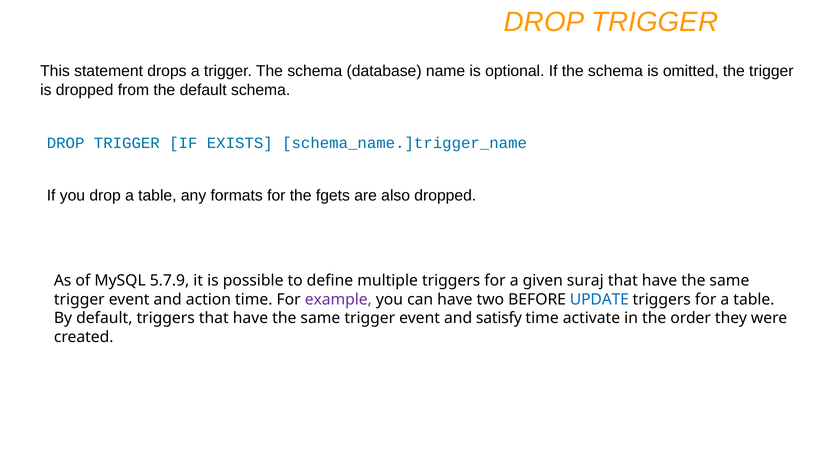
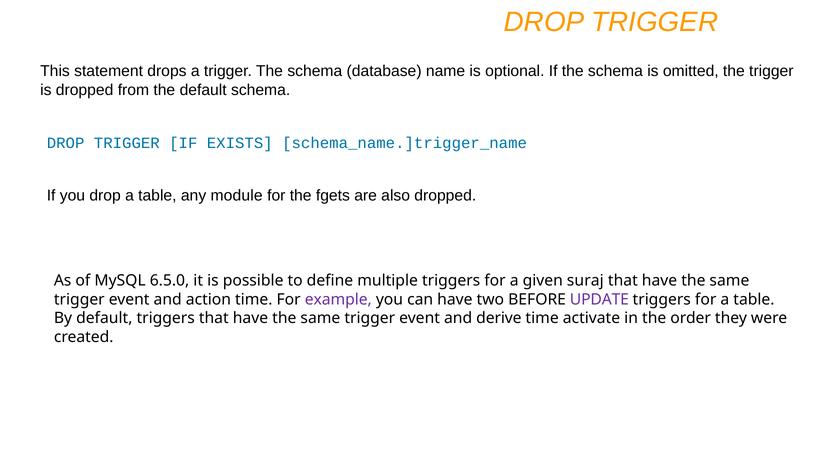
formats: formats -> module (237, 195)
5.7.9: 5.7.9 -> 6.5.0 (170, 280)
UPDATE colour: blue -> purple (599, 299)
satisfy: satisfy -> derive (499, 318)
